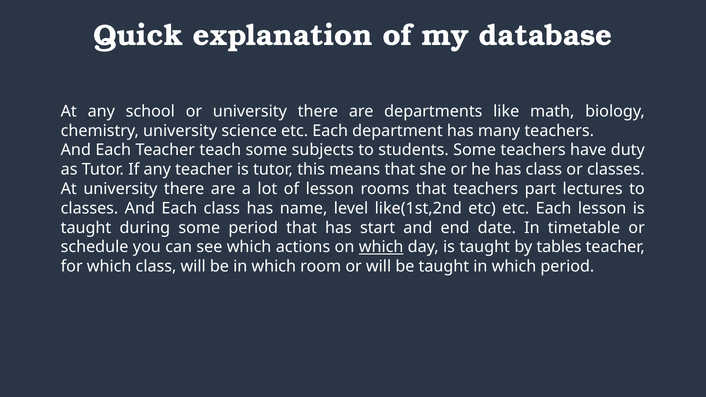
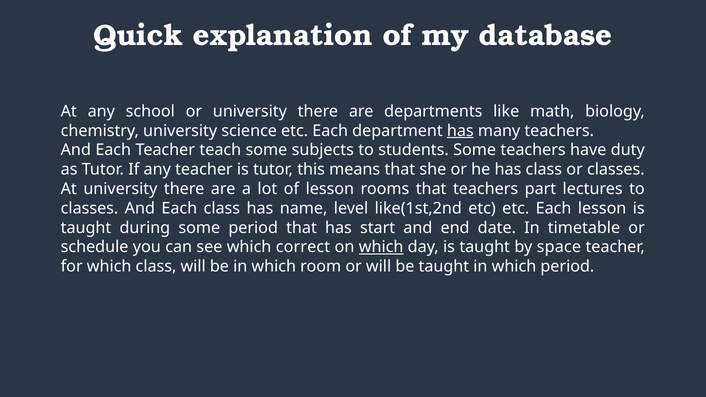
has underline: none -> present (460, 131)
actions: actions -> correct (303, 247)
tables: tables -> space (559, 247)
